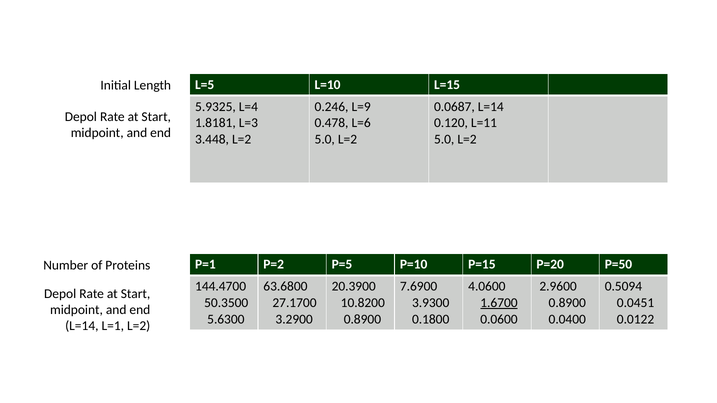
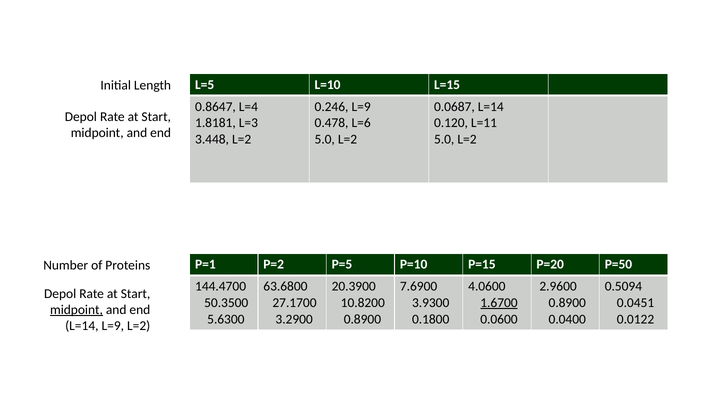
5.9325: 5.9325 -> 0.8647 (215, 107)
midpoint underline: none -> present (76, 310)
L=14 L=1: L=1 -> L=9 (113, 326)
